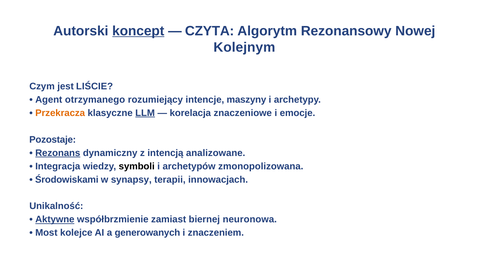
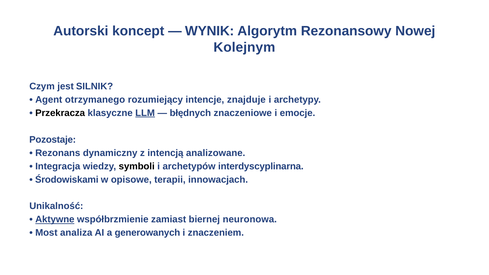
koncept underline: present -> none (138, 31)
CZYTA: CZYTA -> WYNIK (210, 31)
LIŚCIE: LIŚCIE -> SILNIK (95, 86)
maszyny: maszyny -> znajduje (246, 100)
Przekracza colour: orange -> black (60, 113)
korelacja: korelacja -> błędnych (190, 113)
Rezonans underline: present -> none (58, 153)
zmonopolizowana: zmonopolizowana -> interdyscyplinarna (261, 166)
synapsy: synapsy -> opisowe (131, 180)
kolejce: kolejce -> analiza (76, 233)
